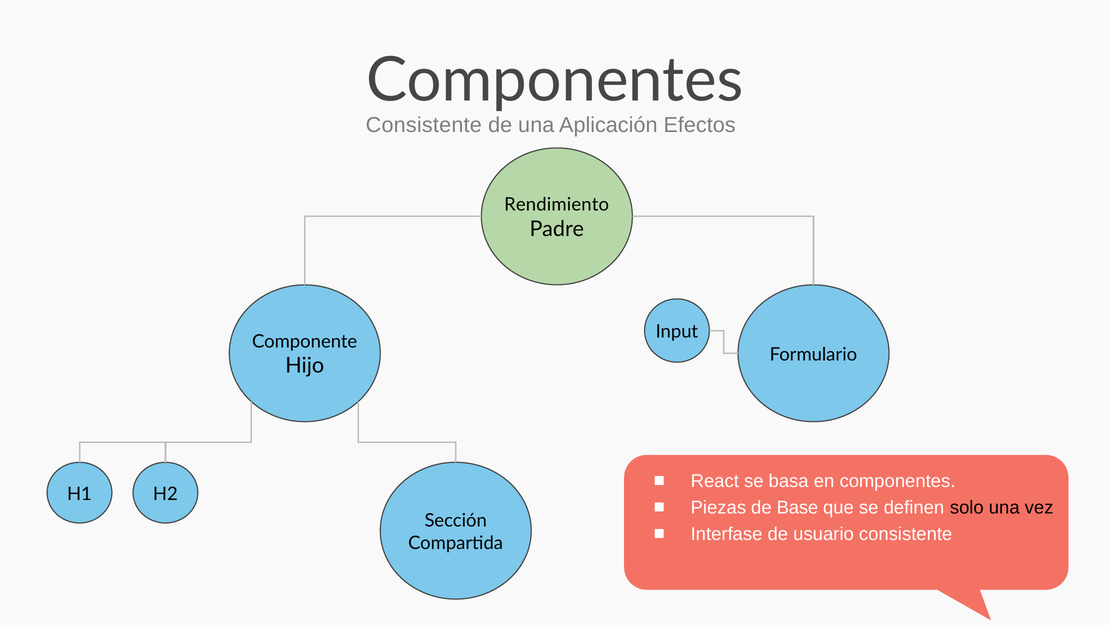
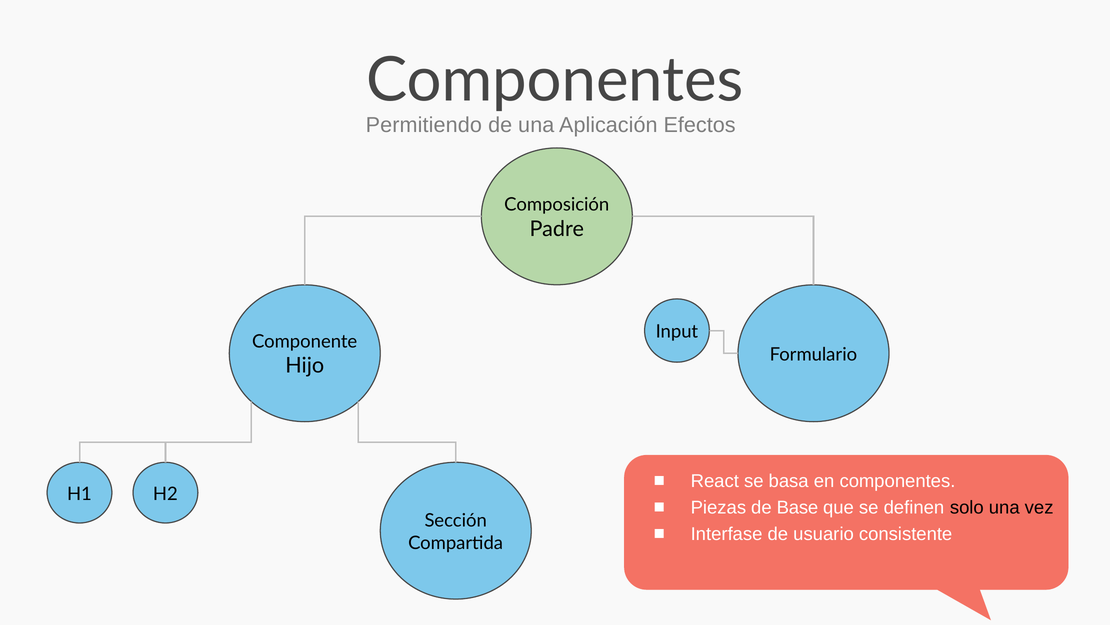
Consistente: Consistente -> Permitiendo (424, 125)
Rendimiento: Rendimiento -> Composición (557, 204)
